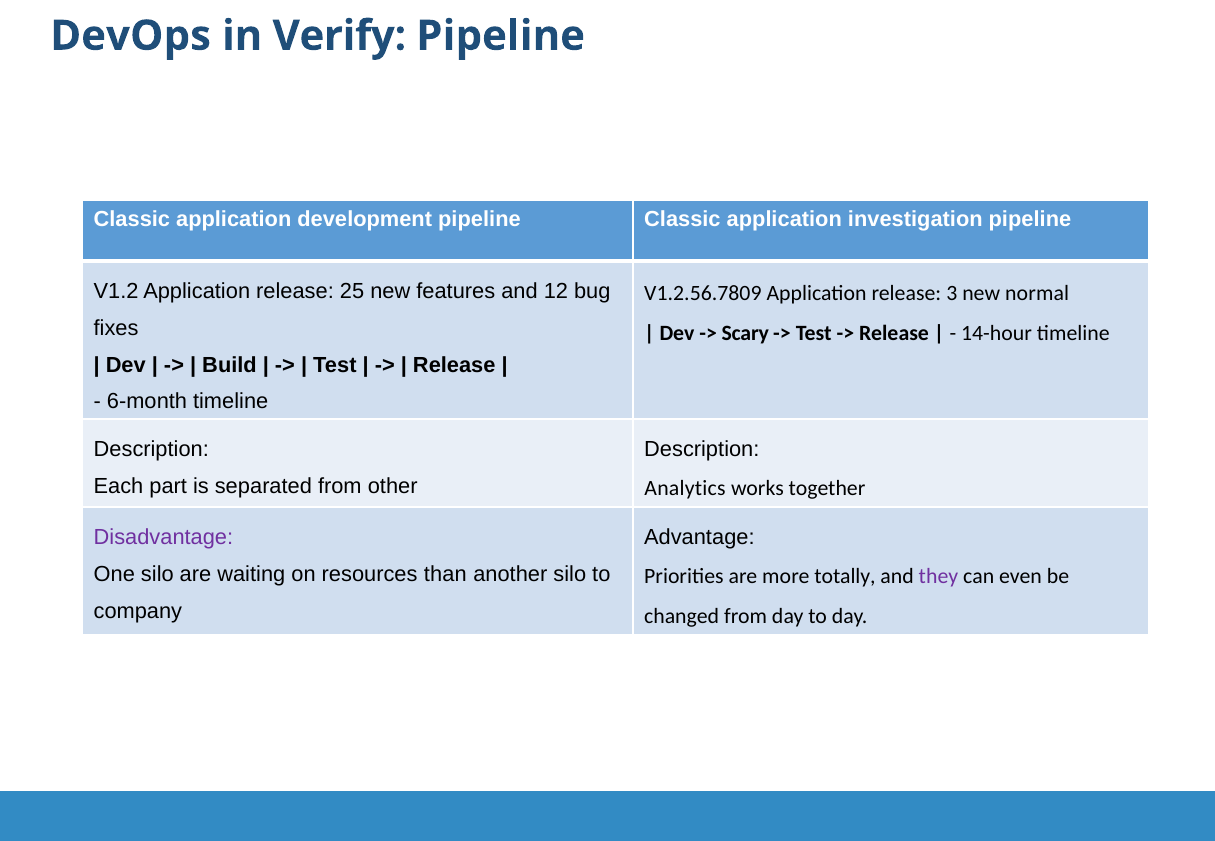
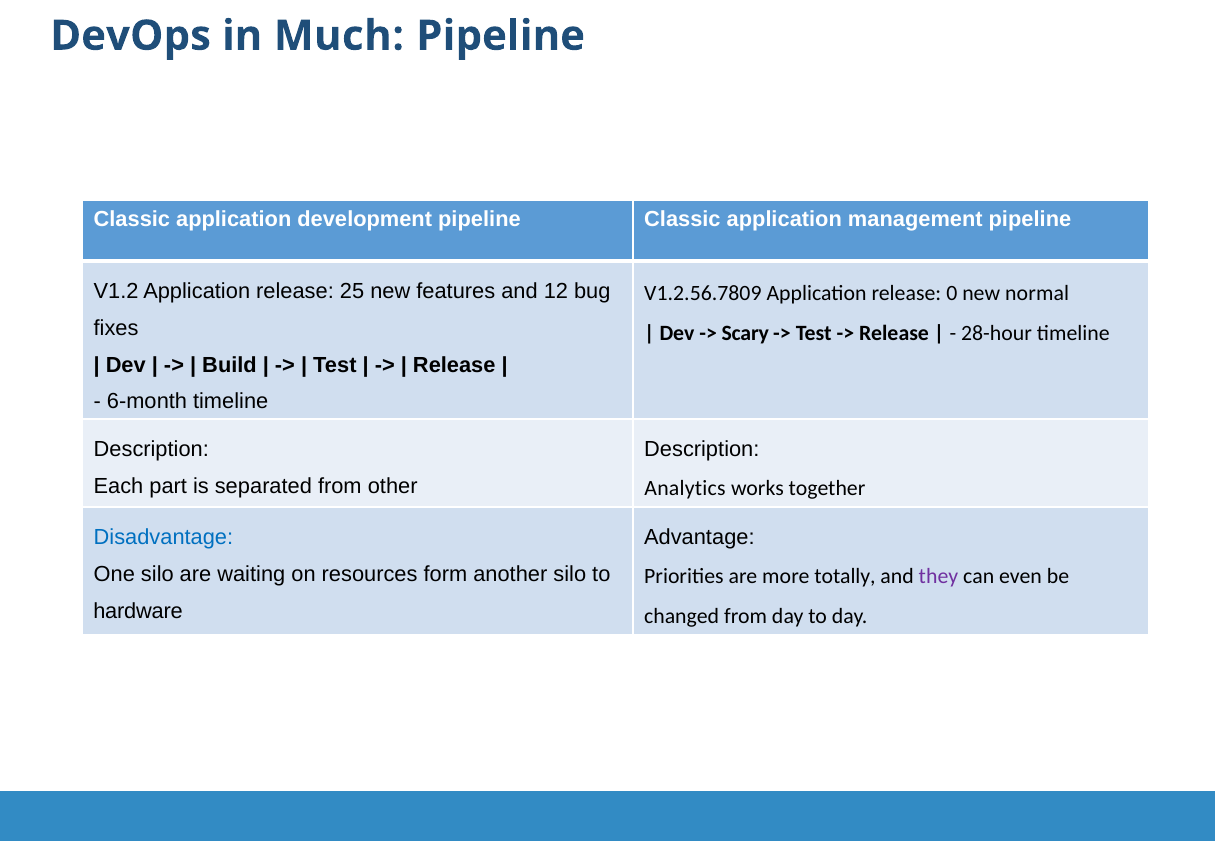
Verify: Verify -> Much (339, 36)
investigation: investigation -> management (915, 219)
3: 3 -> 0 (952, 293)
14-hour: 14-hour -> 28-hour (997, 333)
Disadvantage colour: purple -> blue (163, 537)
than: than -> form (445, 574)
company: company -> hardware (138, 611)
